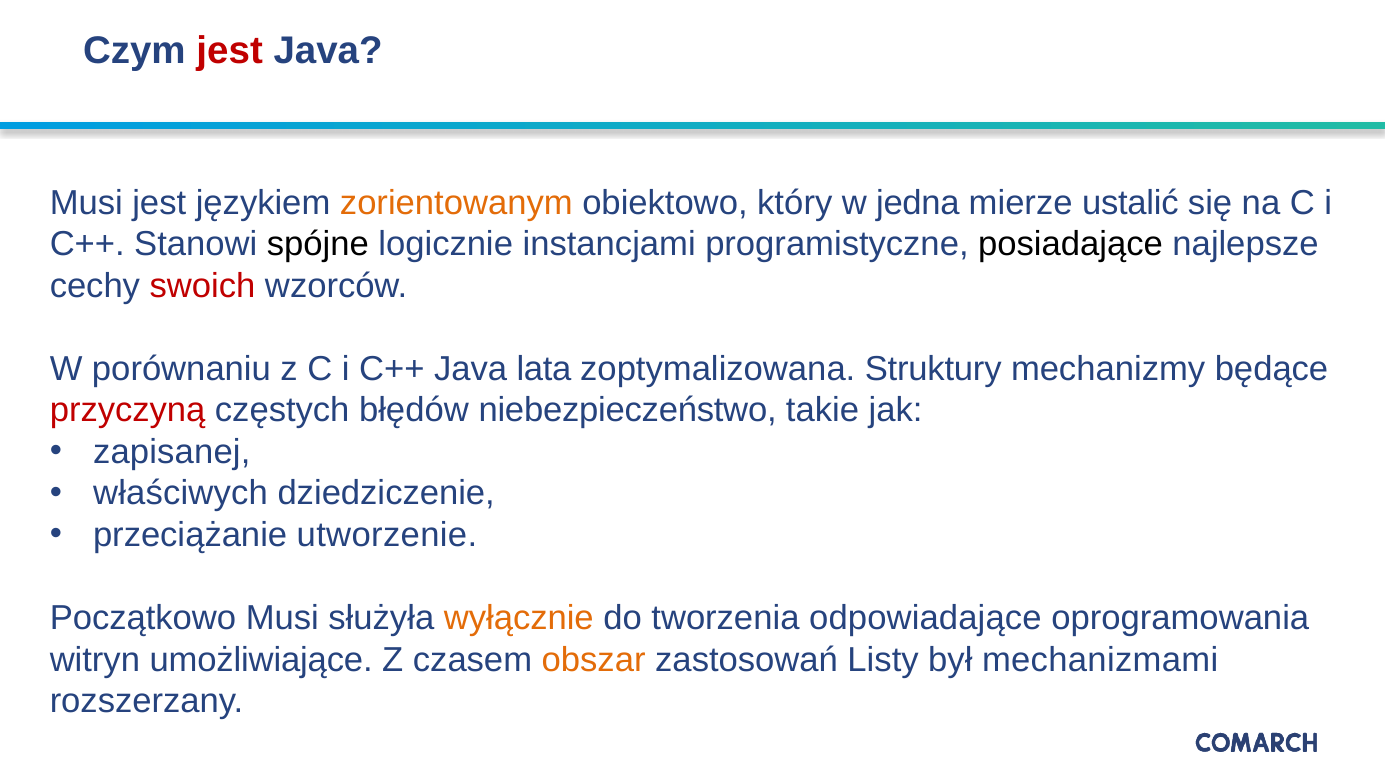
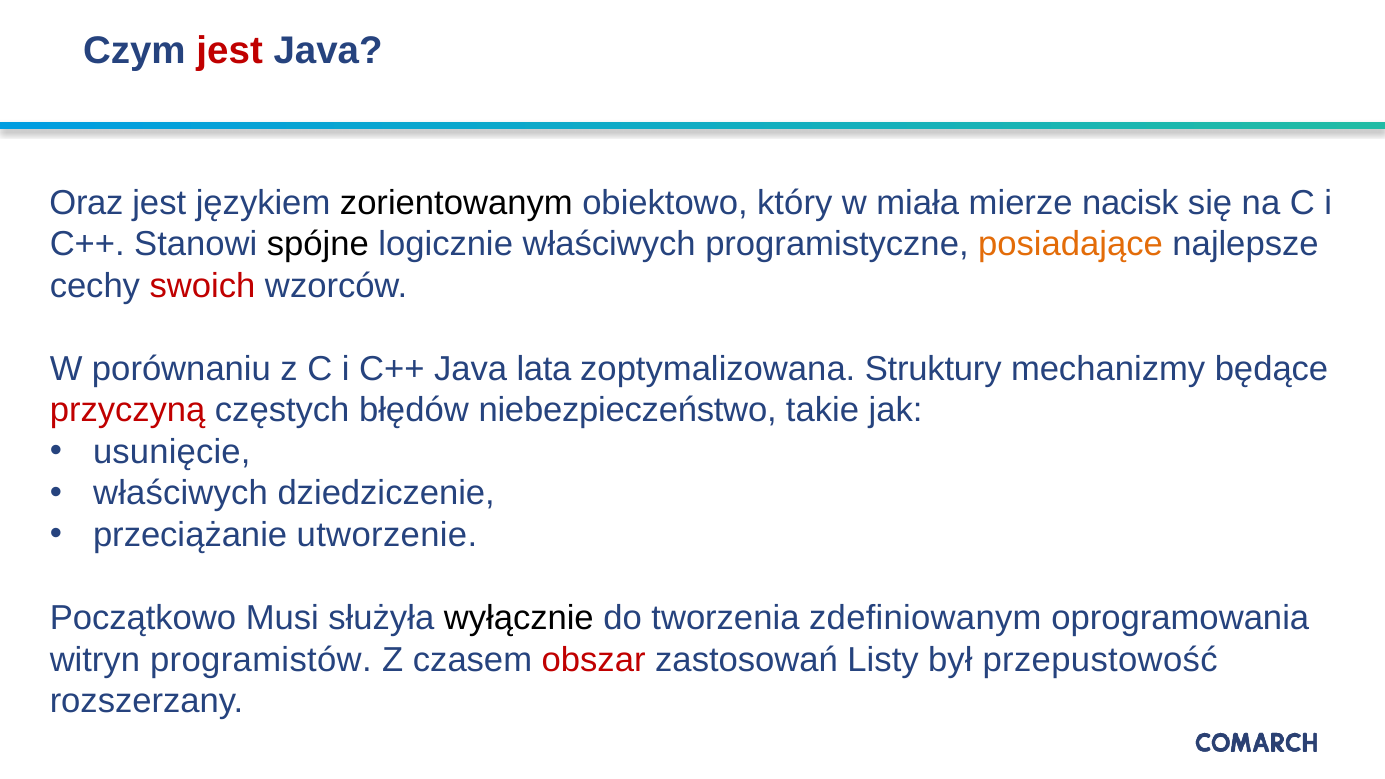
Musi: Musi -> Oraz (86, 203)
zorientowanym colour: orange -> black (456, 203)
jedna: jedna -> miała (918, 203)
ustalić: ustalić -> nacisk (1130, 203)
logicznie instancjami: instancjami -> właściwych (609, 244)
posiadające colour: black -> orange (1071, 244)
zapisanej: zapisanej -> usunięcie (172, 452)
wyłącznie colour: orange -> black (519, 618)
odpowiadające: odpowiadające -> zdefiniowanym (925, 618)
umożliwiające: umożliwiające -> programistów (261, 660)
obszar colour: orange -> red (594, 660)
mechanizmami: mechanizmami -> przepustowość (1100, 660)
